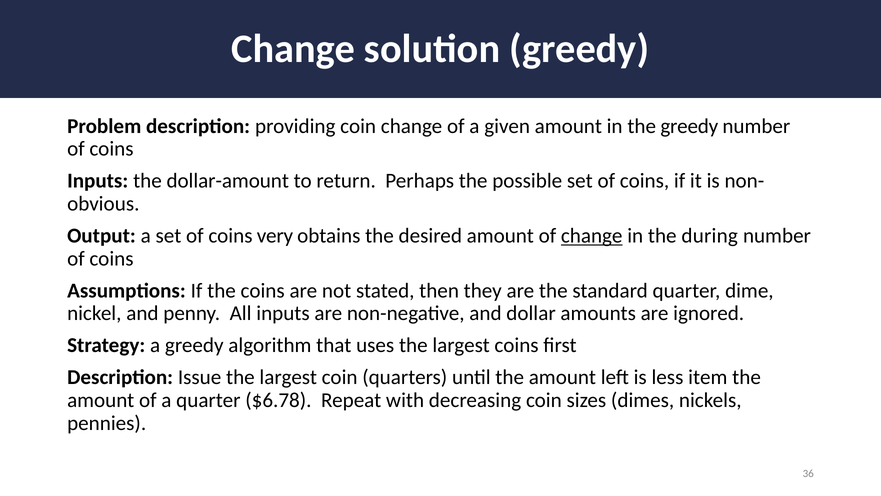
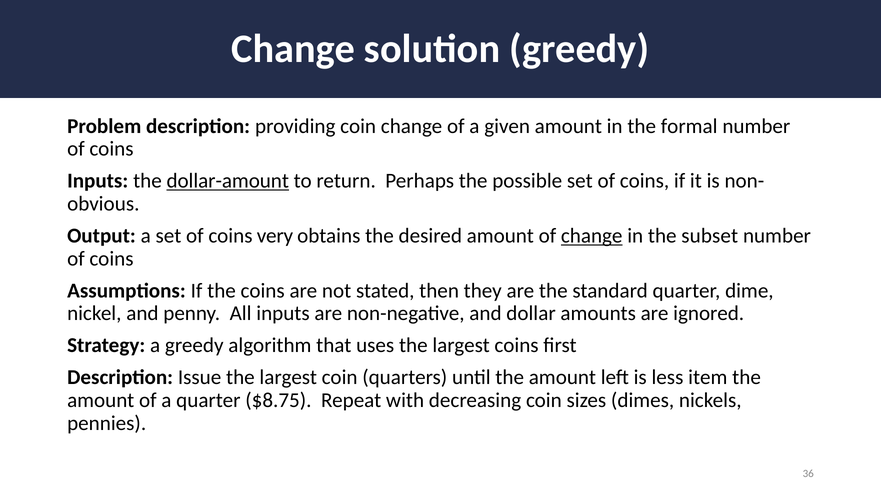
the greedy: greedy -> formal (689, 126)
dollar-amount underline: none -> present (228, 181)
during: during -> subset (710, 236)
$6.78: $6.78 -> $8.75 (278, 400)
